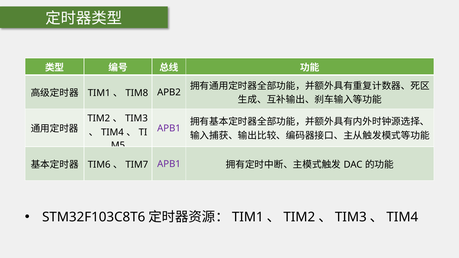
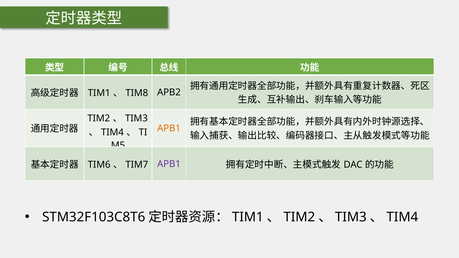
APB1 colour: purple -> orange (169, 128)
